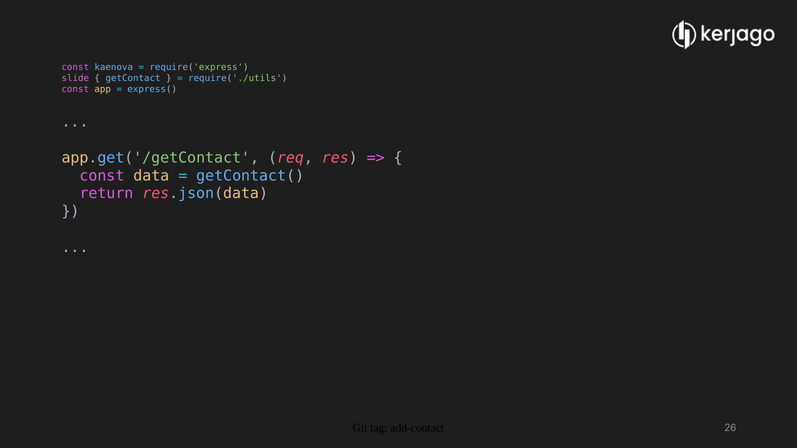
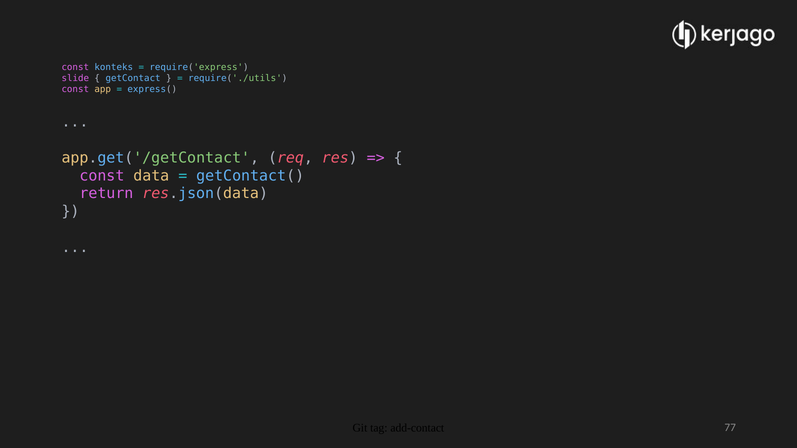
kaenova: kaenova -> konteks (114, 67)
26: 26 -> 77 (730, 428)
